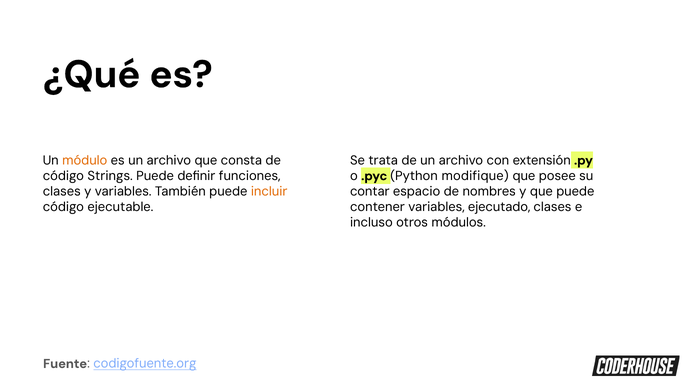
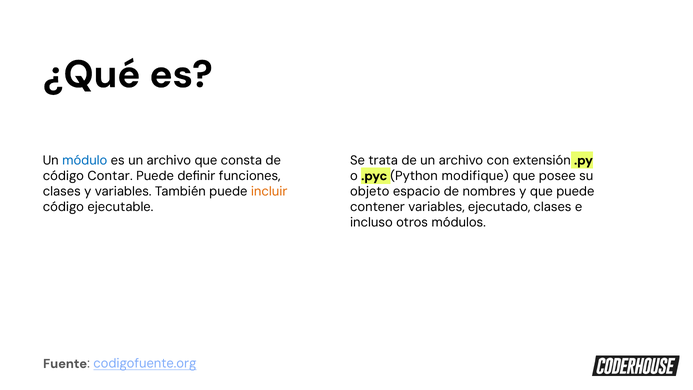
módulo colour: orange -> blue (85, 160)
Strings: Strings -> Contar (110, 176)
contar: contar -> objeto (370, 191)
